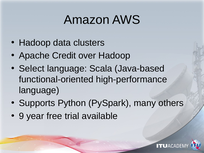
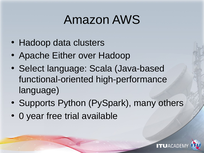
Credit: Credit -> Either (64, 56)
9: 9 -> 0 (21, 116)
